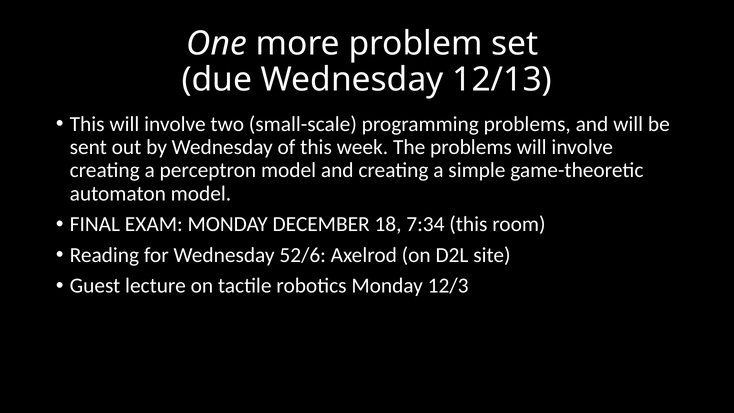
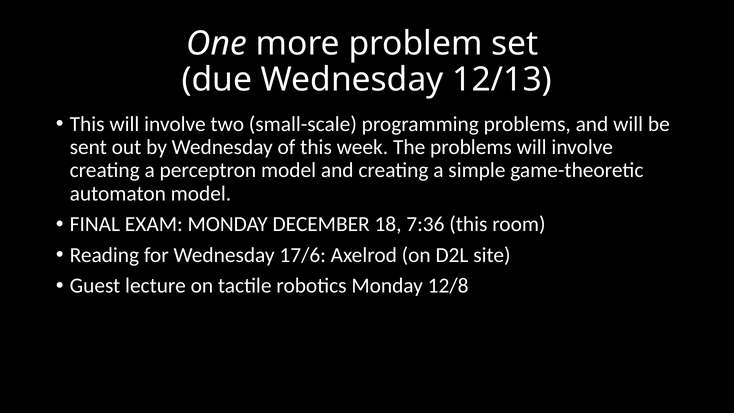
7:34: 7:34 -> 7:36 (425, 224)
52/6: 52/6 -> 17/6 (303, 255)
12/3: 12/3 -> 12/8 (448, 286)
